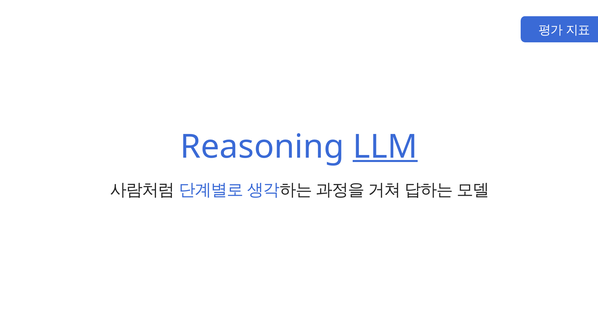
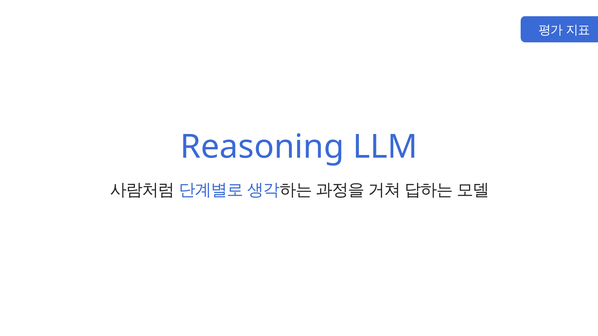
LLM underline: present -> none (385, 147)
